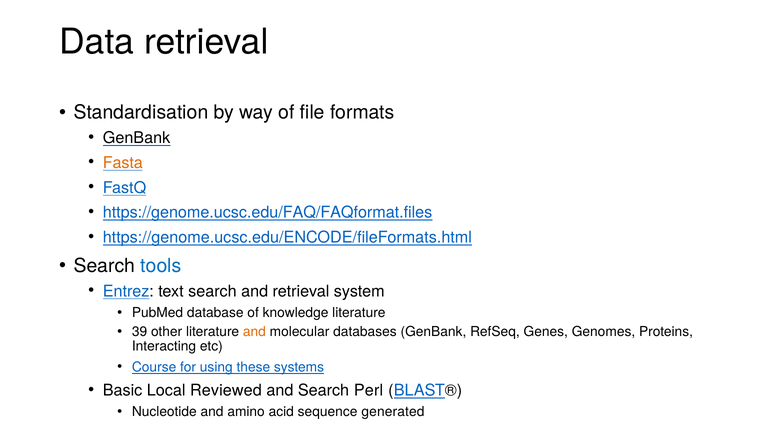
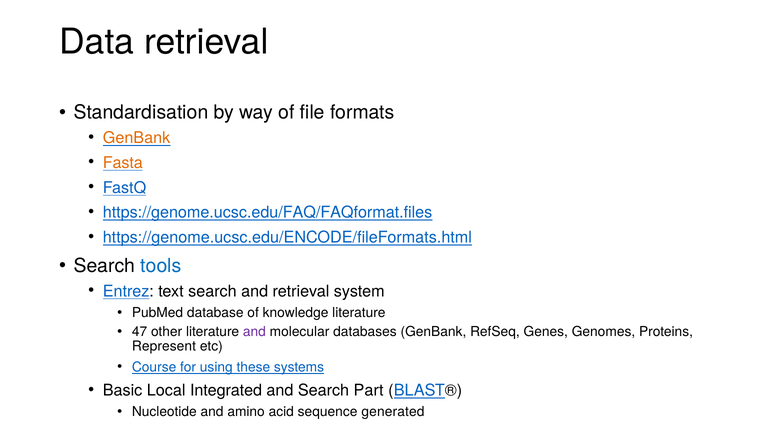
GenBank colour: black -> orange (137, 138)
39: 39 -> 47 (140, 332)
and colour: orange -> purple (254, 332)
Interacting: Interacting -> Represent (164, 347)
Reviewed: Reviewed -> Integrated (226, 391)
Perl: Perl -> Part (369, 391)
